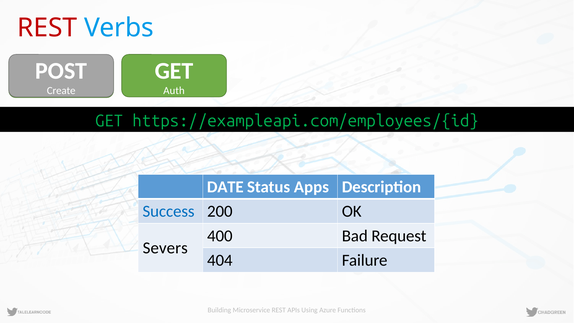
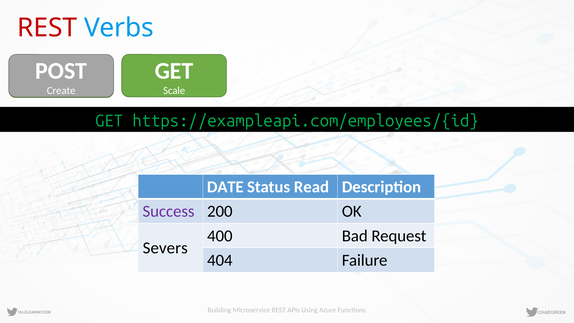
Auth: Auth -> Scale (174, 91)
Apps: Apps -> Read (311, 187)
Success colour: blue -> purple (169, 211)
